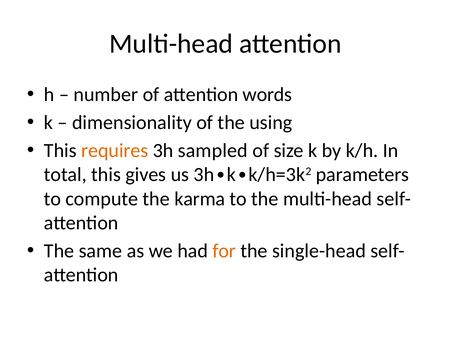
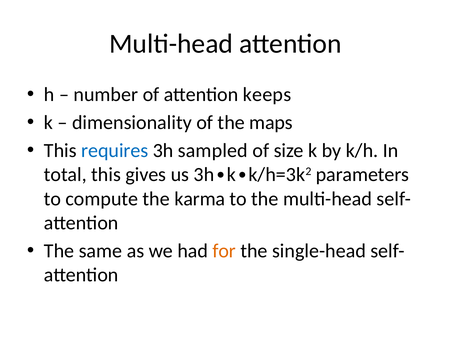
words: words -> keeps (267, 95)
using: using -> maps (271, 123)
requires colour: orange -> blue (115, 151)
